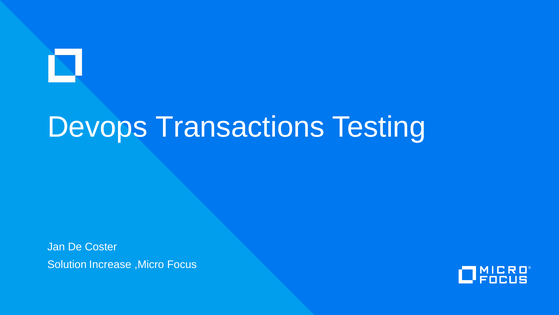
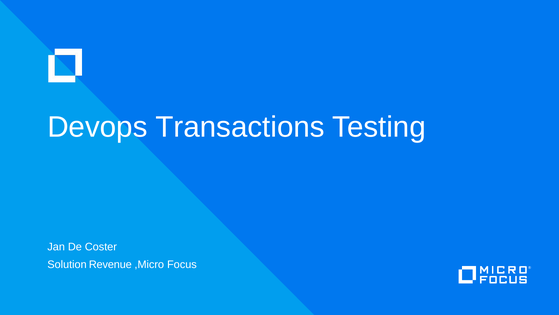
Increase: Increase -> Revenue (110, 264)
